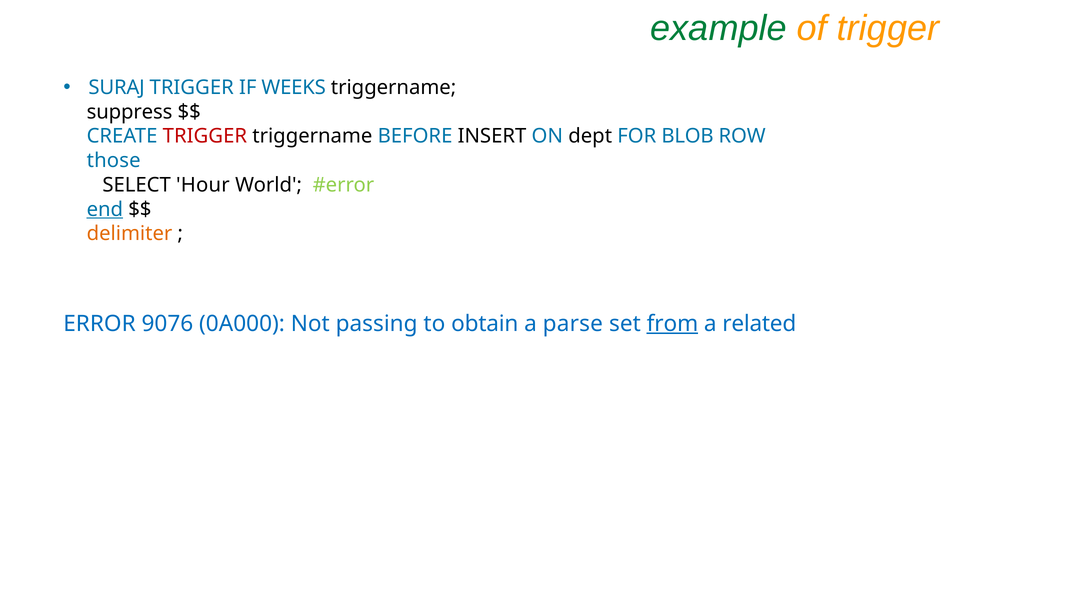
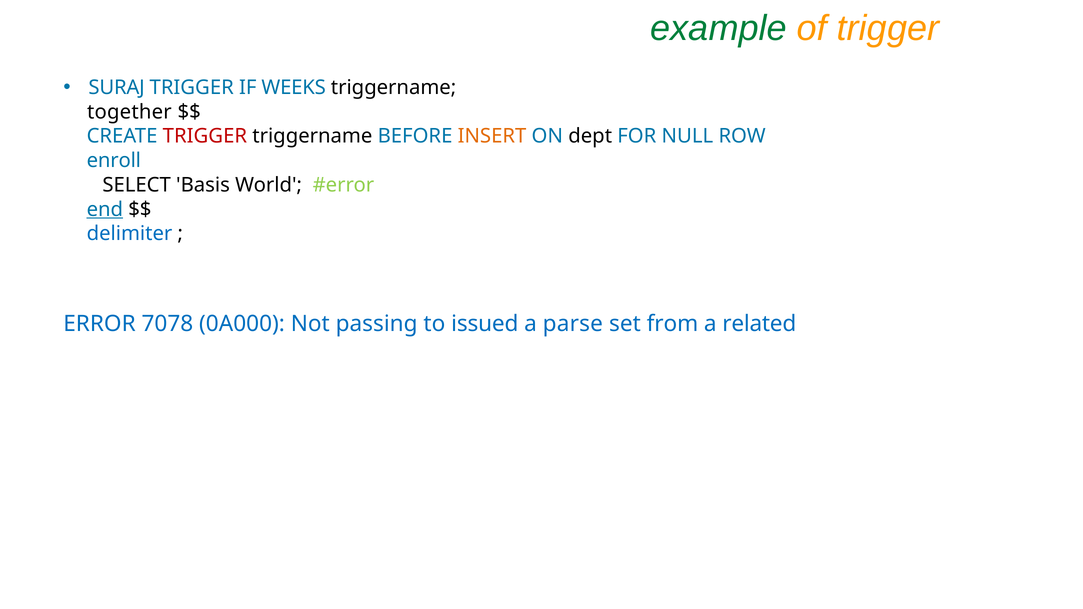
suppress: suppress -> together (129, 112)
INSERT colour: black -> orange (492, 136)
BLOB: BLOB -> NULL (687, 136)
those: those -> enroll (114, 161)
Hour: Hour -> Basis (203, 185)
delimiter colour: orange -> blue (129, 234)
9076: 9076 -> 7078 (167, 324)
obtain: obtain -> issued (485, 324)
from underline: present -> none (672, 324)
